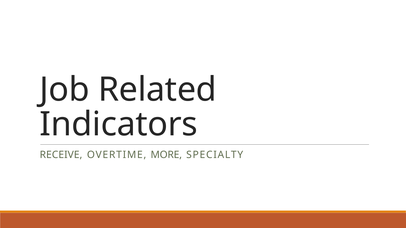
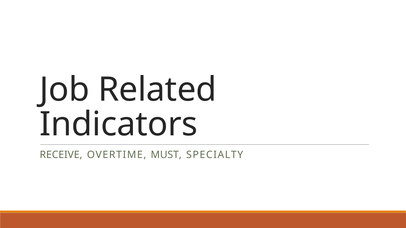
MORE: MORE -> MUST (166, 155)
